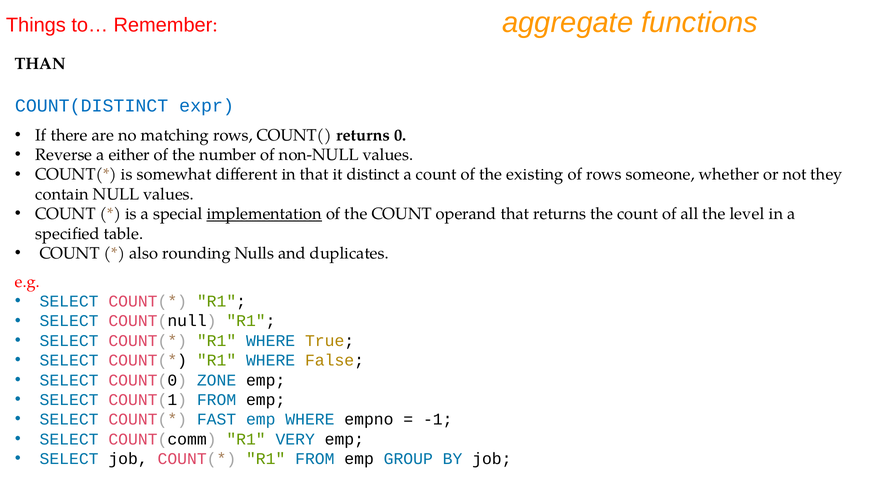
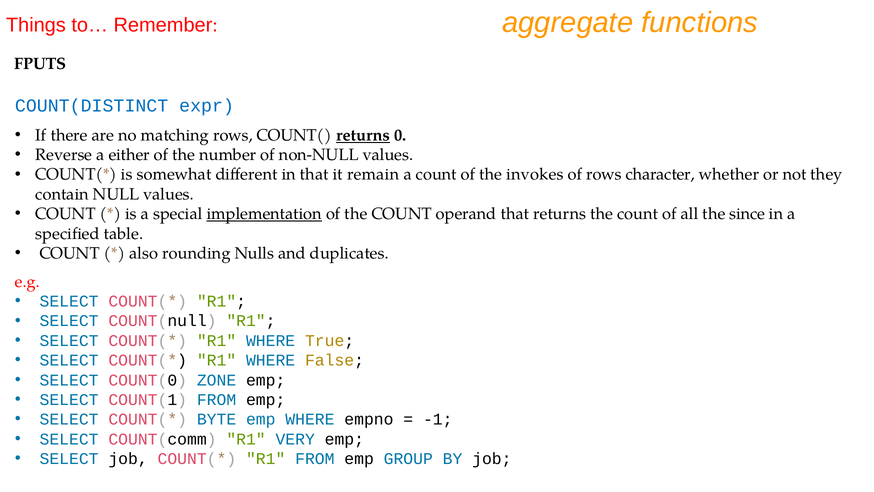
THAN: THAN -> FPUTS (40, 64)
returns underline: none -> present (363, 135)
distinct: distinct -> remain (373, 174)
existing: existing -> invokes (535, 174)
someone: someone -> character (660, 174)
level: level -> since (747, 214)
FAST: FAST -> BYTE (217, 419)
